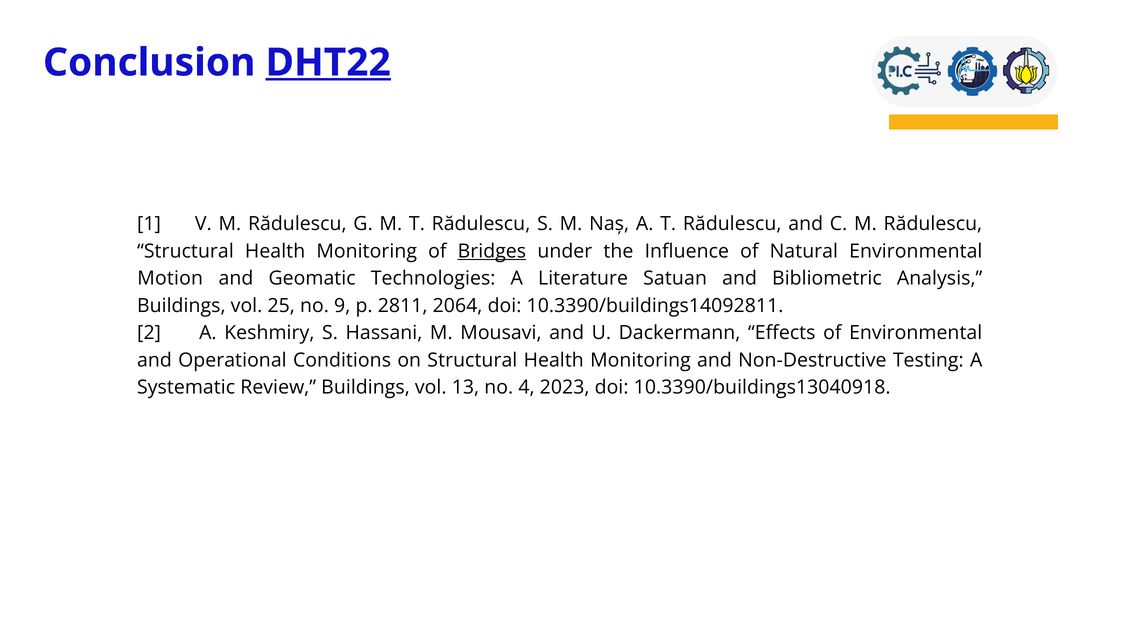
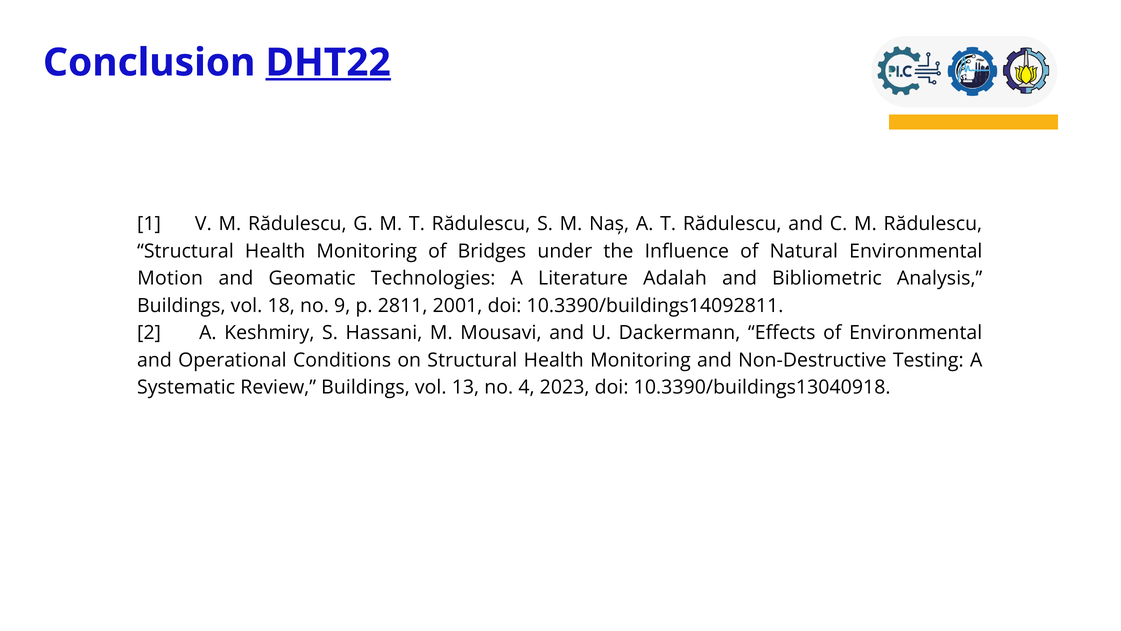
Bridges underline: present -> none (492, 251)
Satuan: Satuan -> Adalah (675, 278)
25: 25 -> 18 (281, 305)
2064: 2064 -> 2001 (458, 305)
